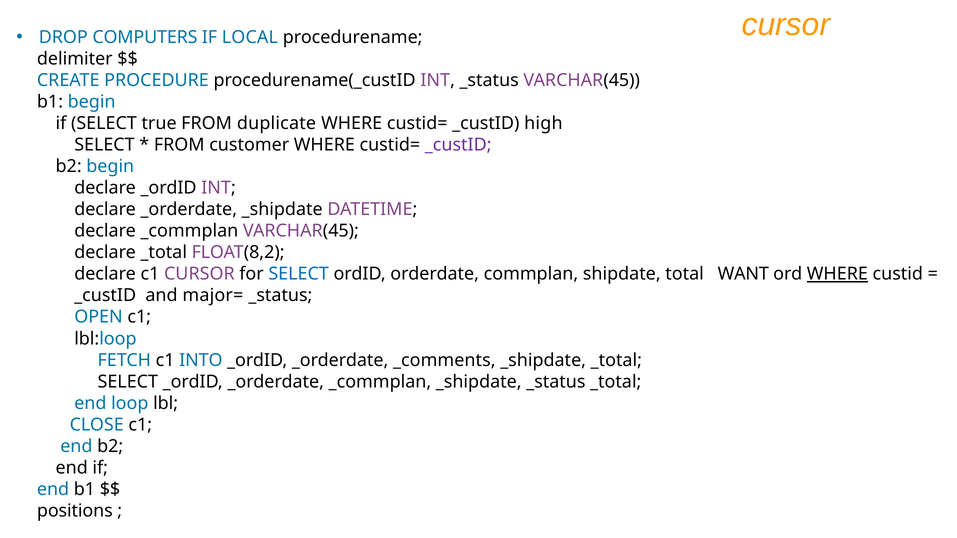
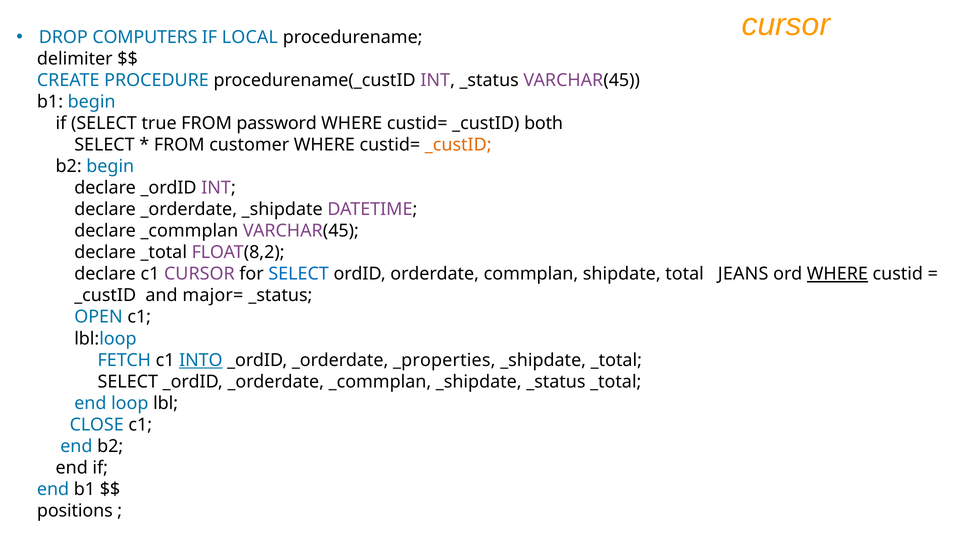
duplicate: duplicate -> password (277, 123)
high: high -> both (544, 123)
_custID colour: purple -> orange (458, 145)
WANT: WANT -> JEANS (743, 274)
INTO underline: none -> present (201, 360)
_comments: _comments -> _properties (444, 360)
